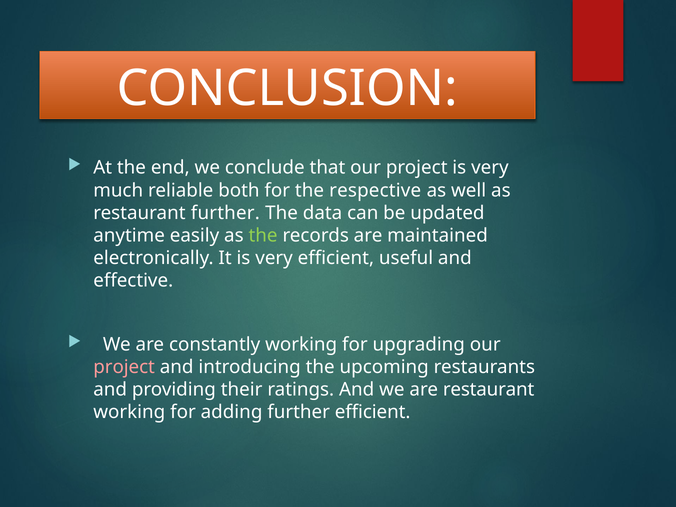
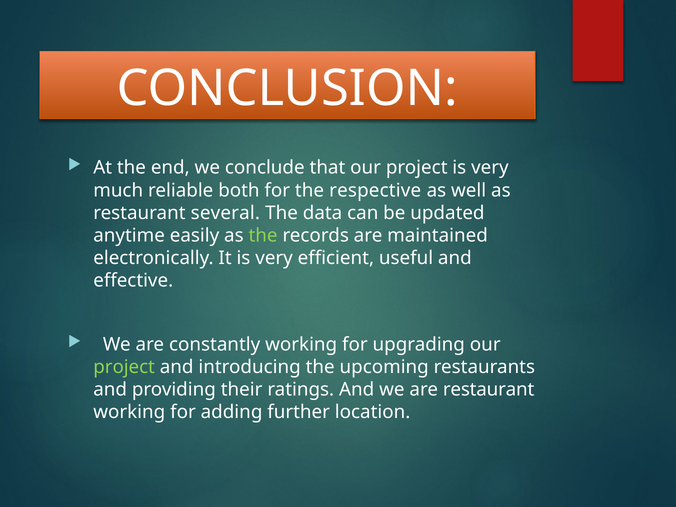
restaurant further: further -> several (225, 213)
project colour: pink -> light green (124, 367)
further efficient: efficient -> location (373, 412)
